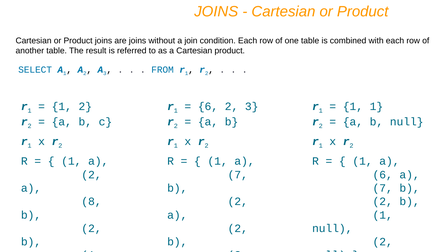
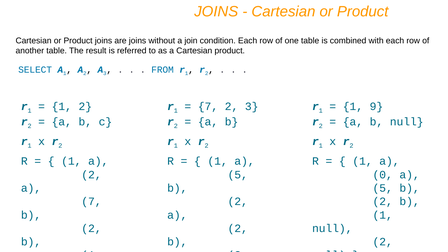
6: 6 -> 7 (208, 106)
1 1: 1 -> 9 (376, 106)
7: 7 -> 5 (238, 175)
6: 6 -> 0 (383, 175)
7: 7 -> 5 (383, 188)
8: 8 -> 7 (91, 202)
